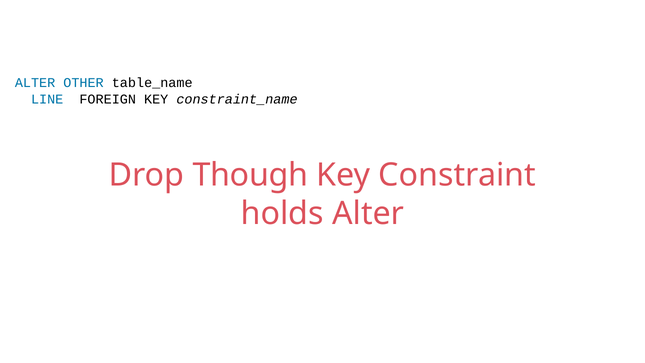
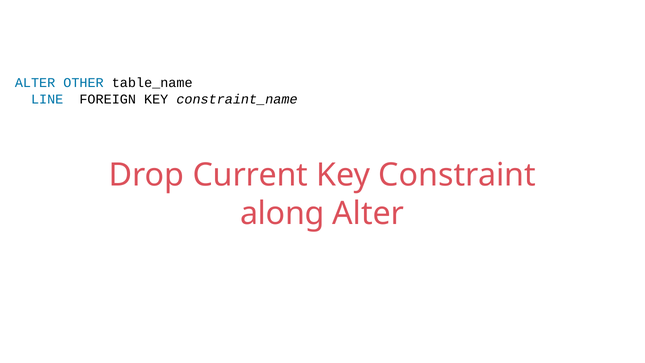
Though: Though -> Current (250, 175)
holds: holds -> along (282, 214)
